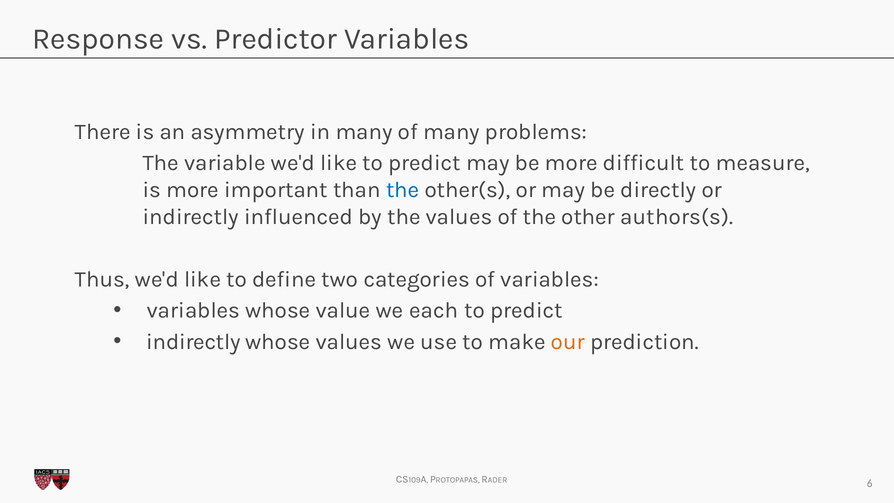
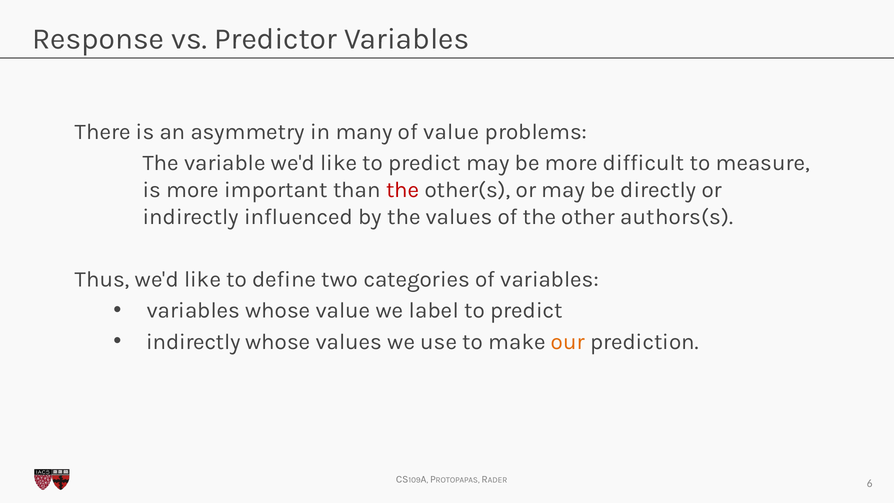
of many: many -> value (451, 132)
the colour: blue -> red (403, 190)
each: each -> label (434, 310)
